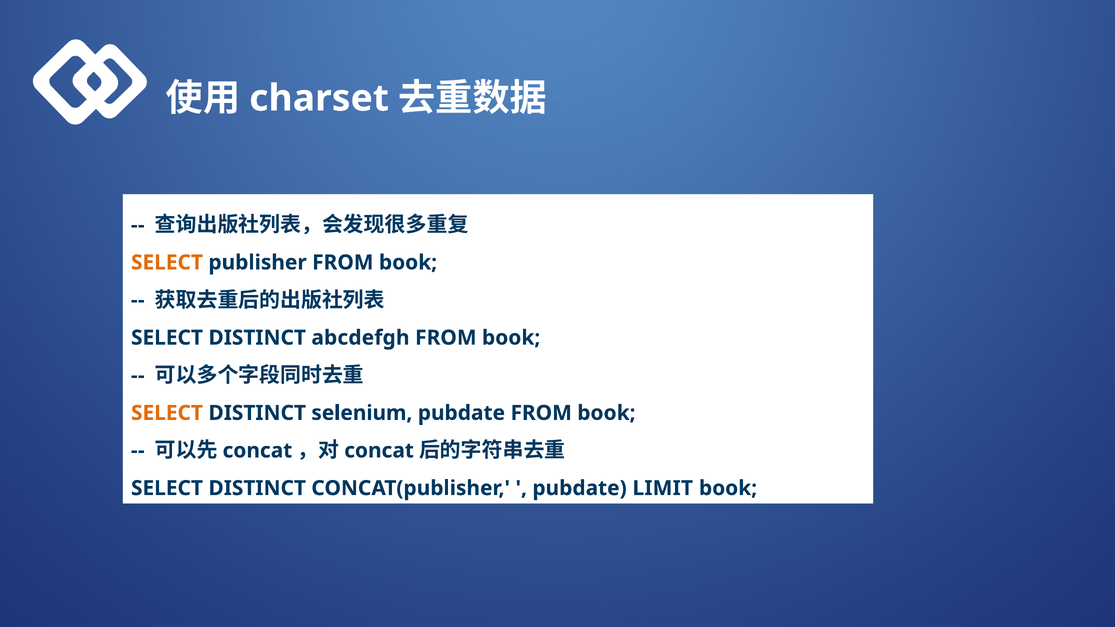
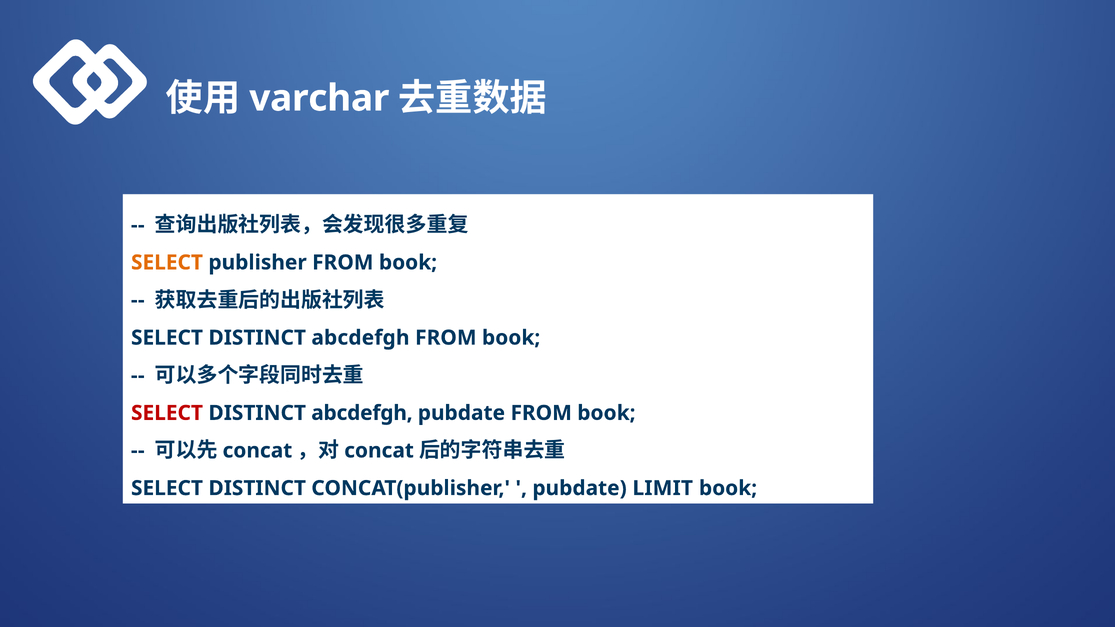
charset: charset -> varchar (319, 98)
SELECT colour: orange -> red (167, 413)
selenium: selenium -> abcdefgh (362, 413)
